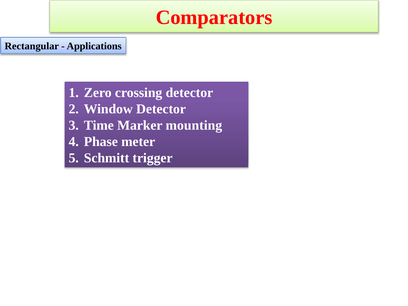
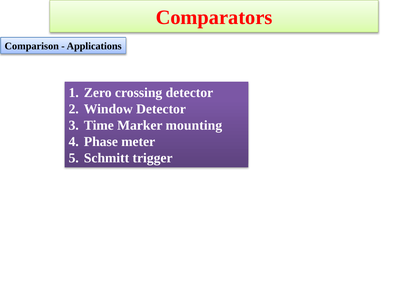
Rectangular: Rectangular -> Comparison (32, 46)
